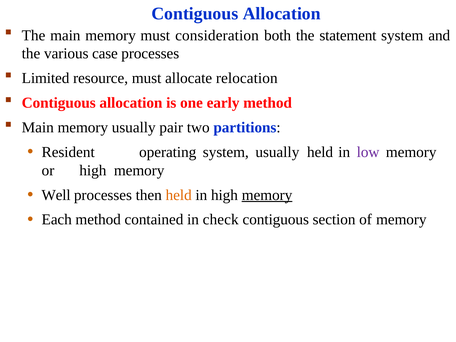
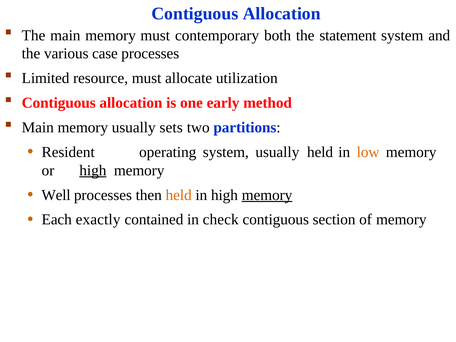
consideration: consideration -> contemporary (217, 35)
relocation: relocation -> utilization (247, 78)
pair: pair -> sets (171, 127)
low colour: purple -> orange (368, 152)
high underline: none -> present (93, 170)
Each method: method -> exactly (98, 220)
